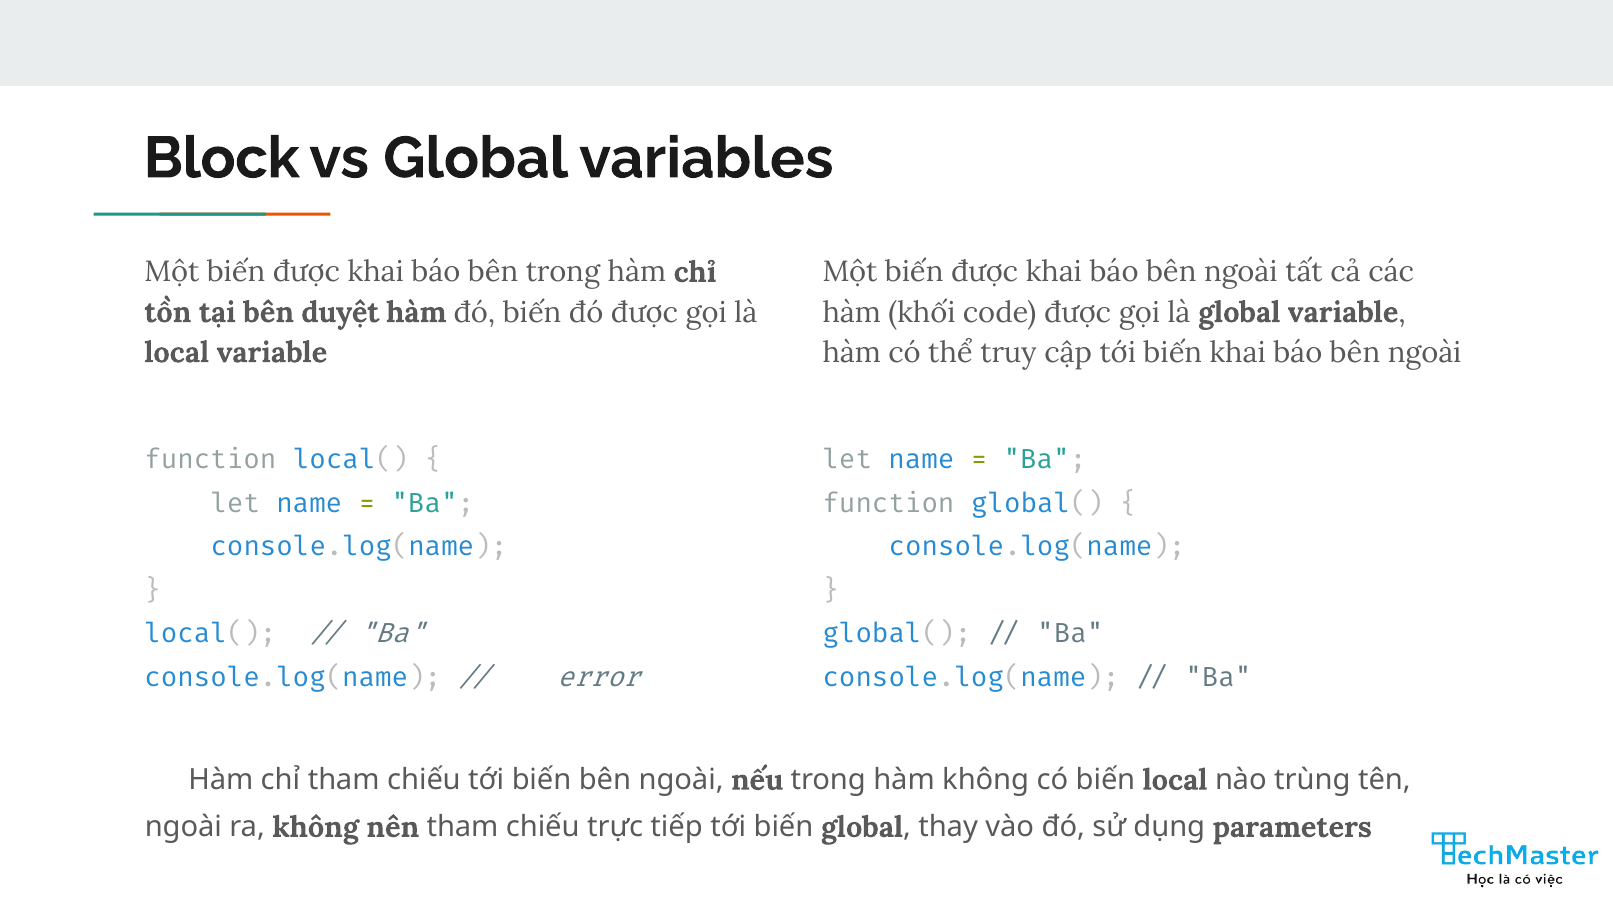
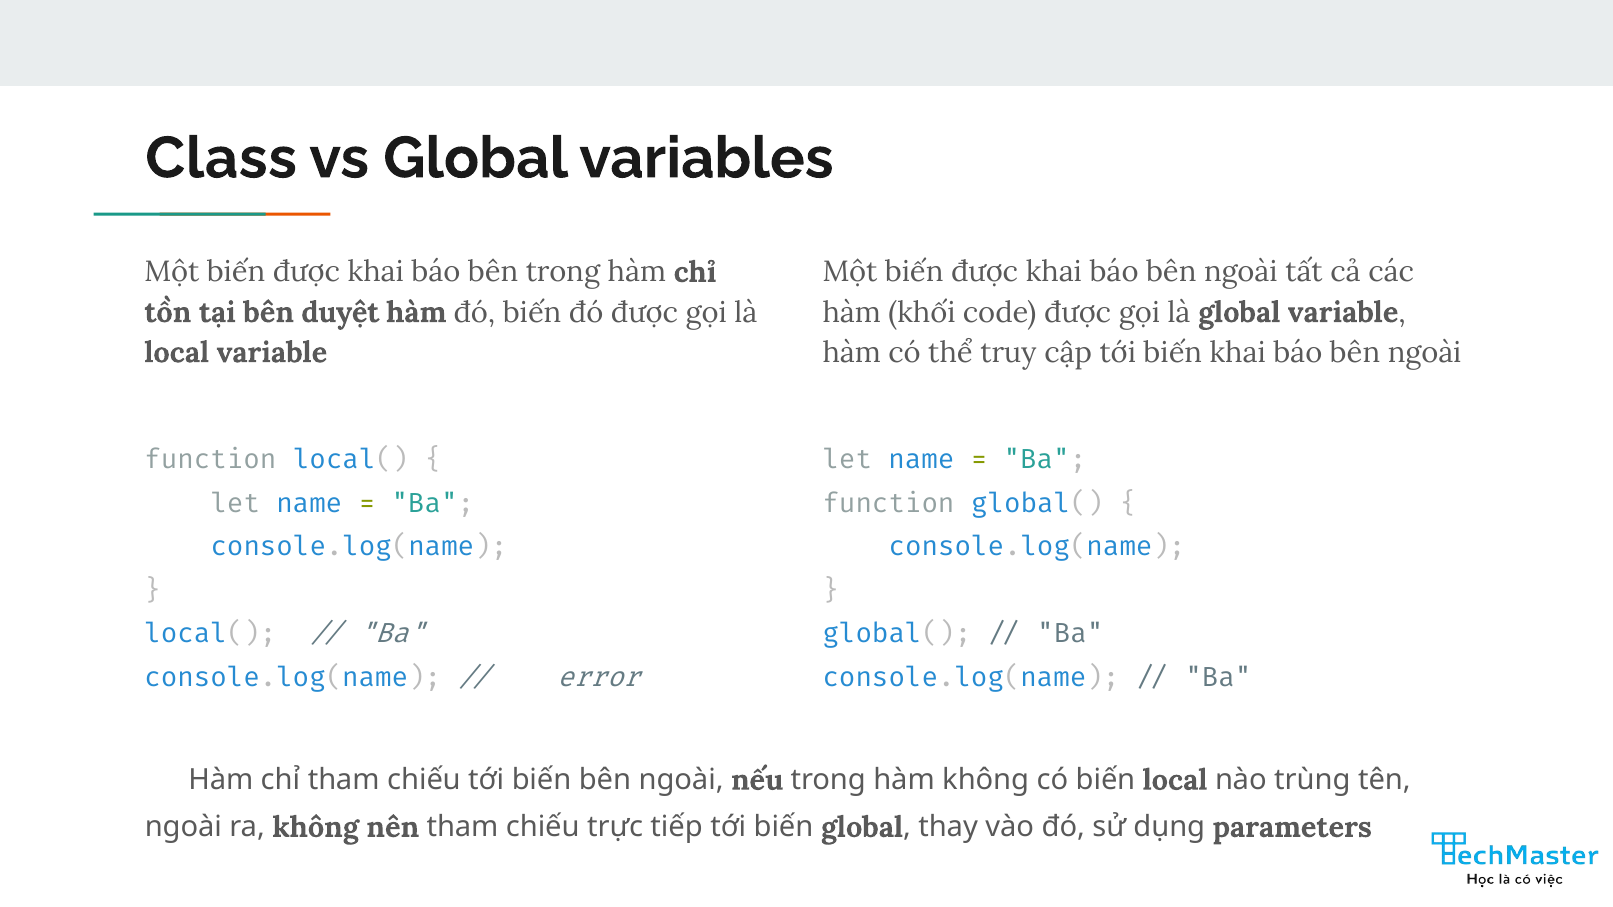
Block: Block -> Class (221, 158)
